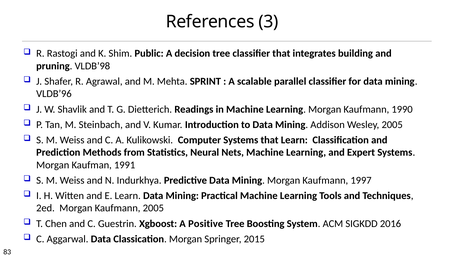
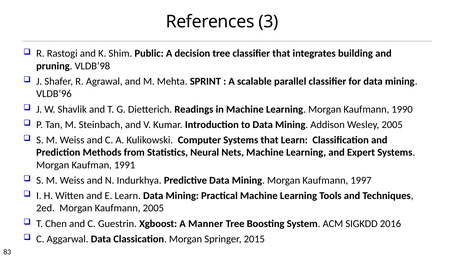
Positive: Positive -> Manner (206, 224)
